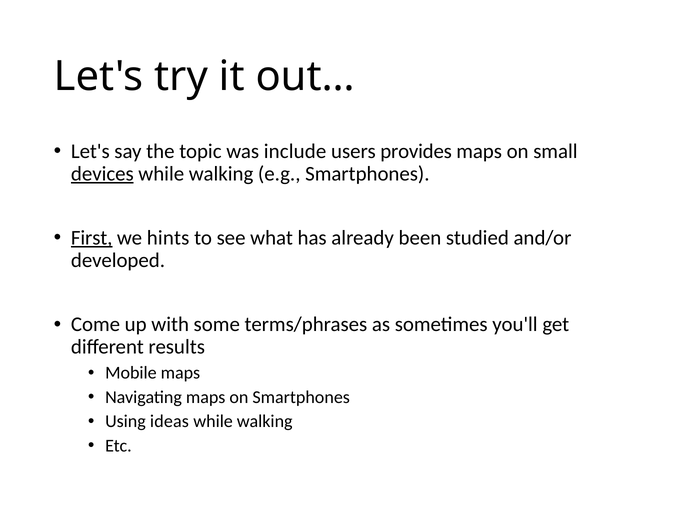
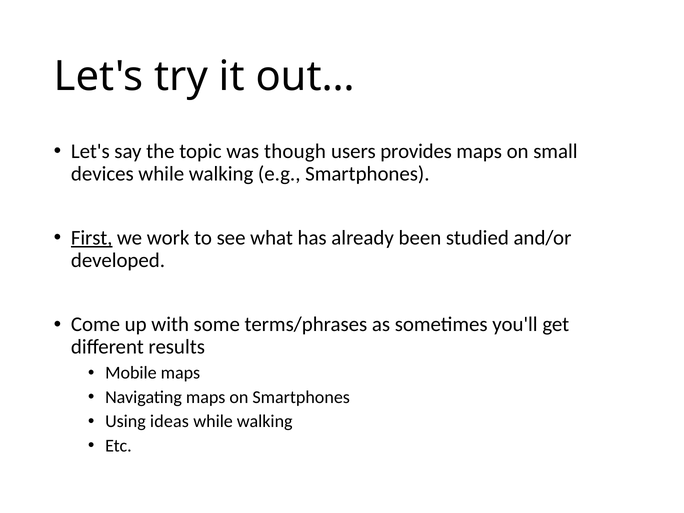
include: include -> though (295, 151)
devices underline: present -> none (102, 174)
hints: hints -> work (168, 238)
